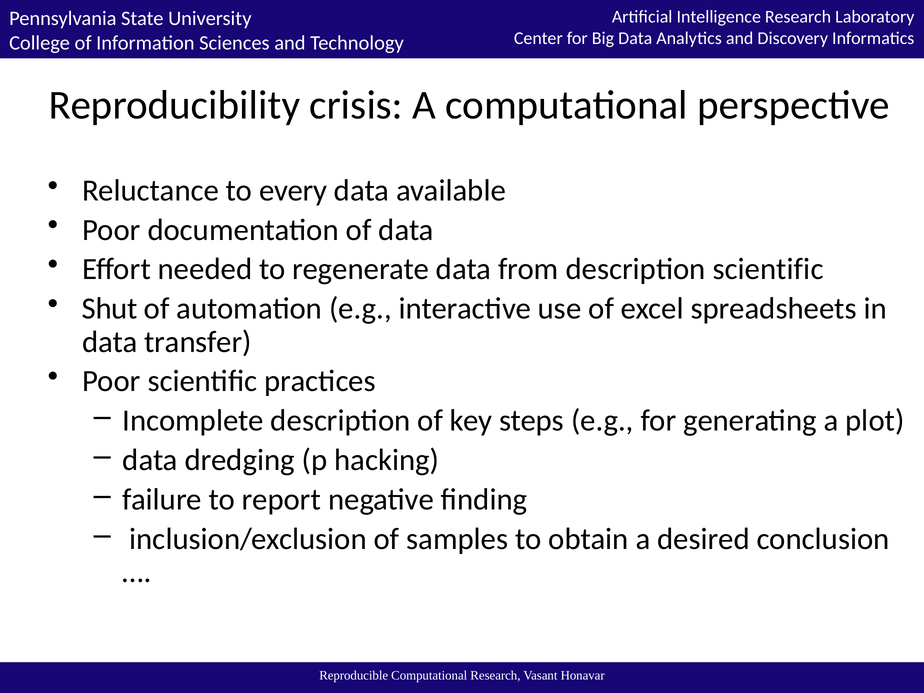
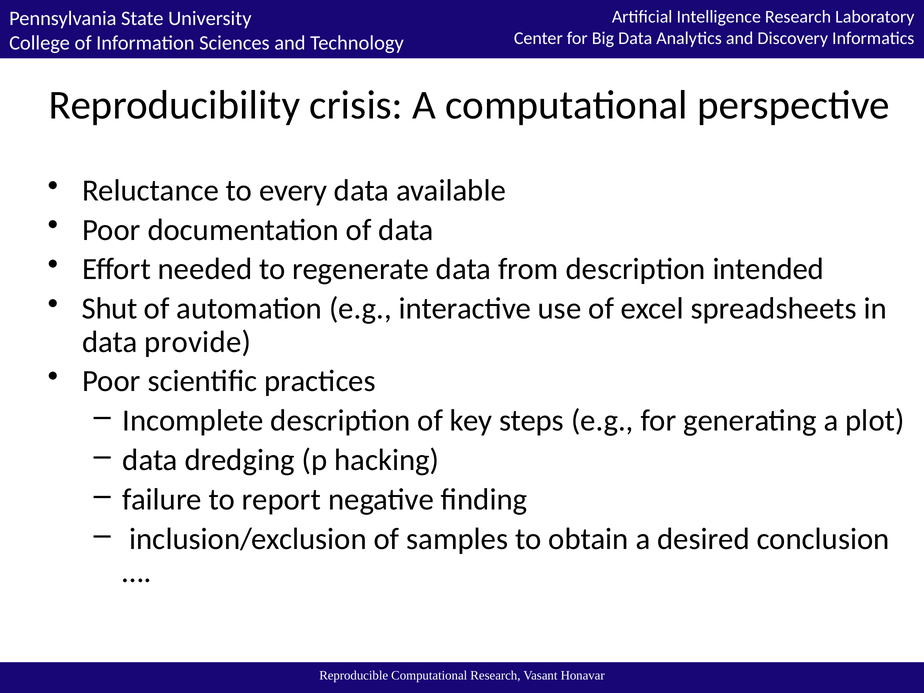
description scientific: scientific -> intended (768, 269)
transfer: transfer -> provide (198, 342)
